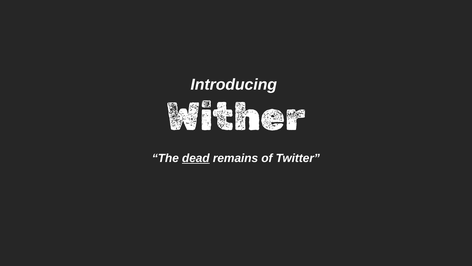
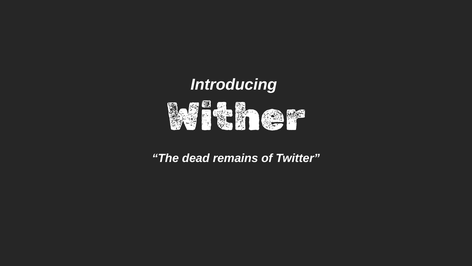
dead underline: present -> none (196, 158)
